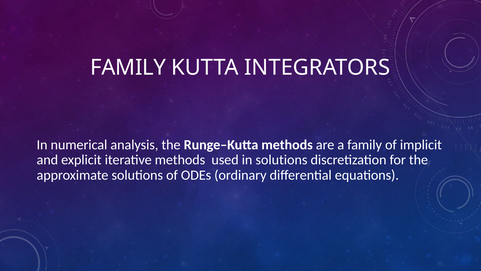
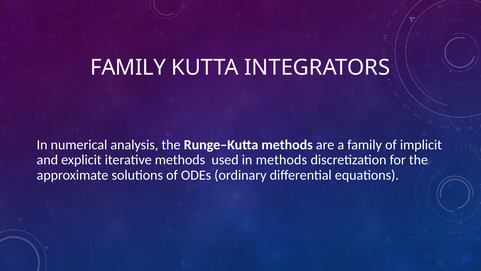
in solutions: solutions -> methods (281, 160)
